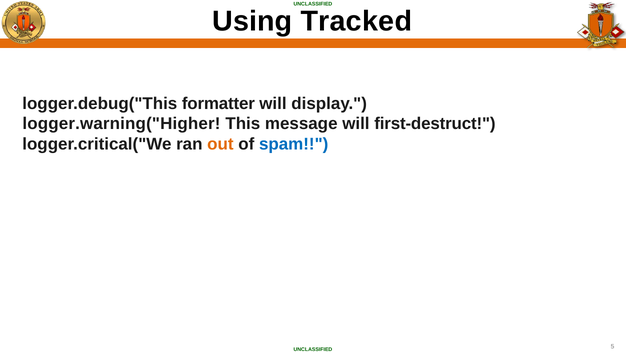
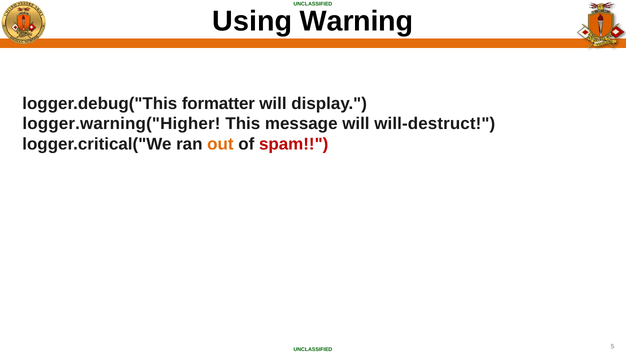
Tracked: Tracked -> Warning (357, 21)
first-destruct: first-destruct -> will-destruct (435, 124)
spam colour: blue -> red (294, 144)
